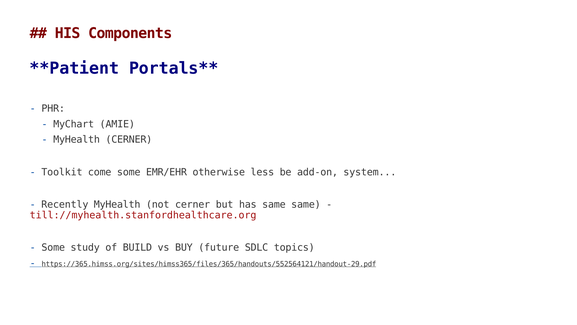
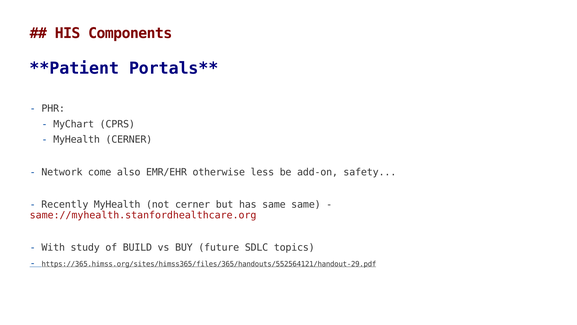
AMIE: AMIE -> CPRS (117, 124)
Toolkit: Toolkit -> Network (62, 172)
come some: some -> also (129, 172)
system: system -> safety (370, 172)
till://myhealth.stanfordhealthcare.org: till://myhealth.stanfordhealthcare.org -> same://myhealth.stanfordhealthcare.org (143, 215)
Some: Some -> With (53, 247)
